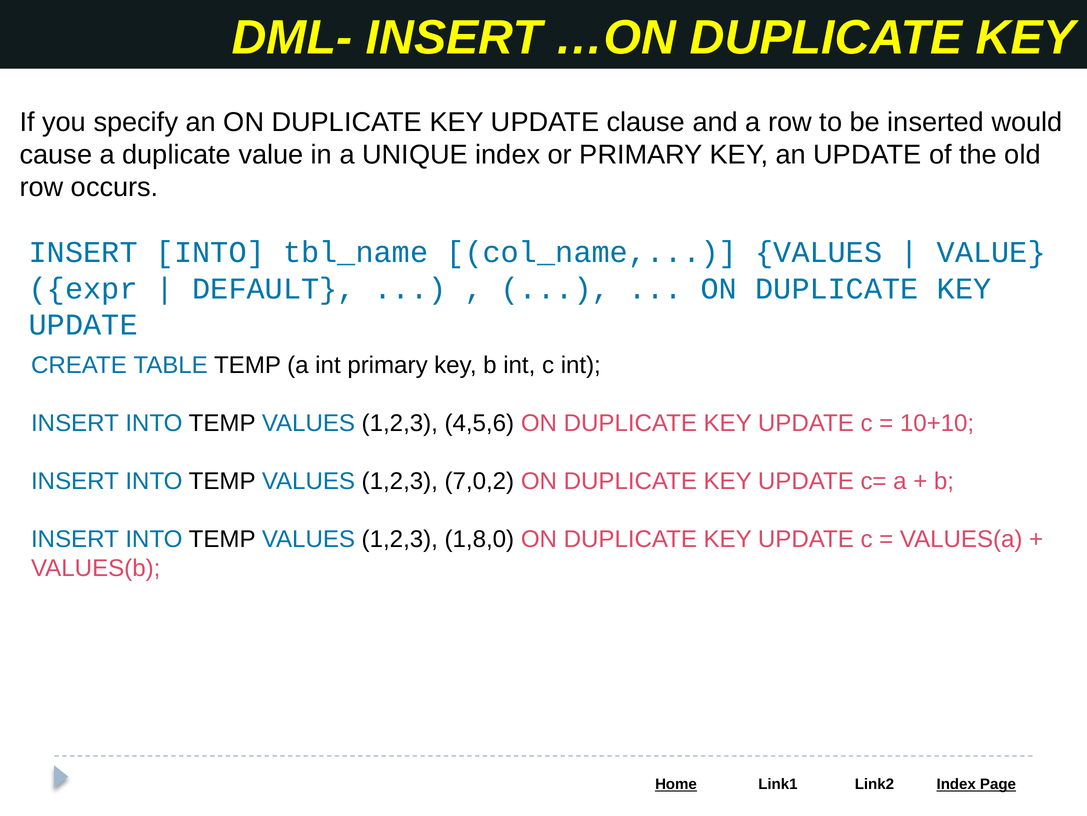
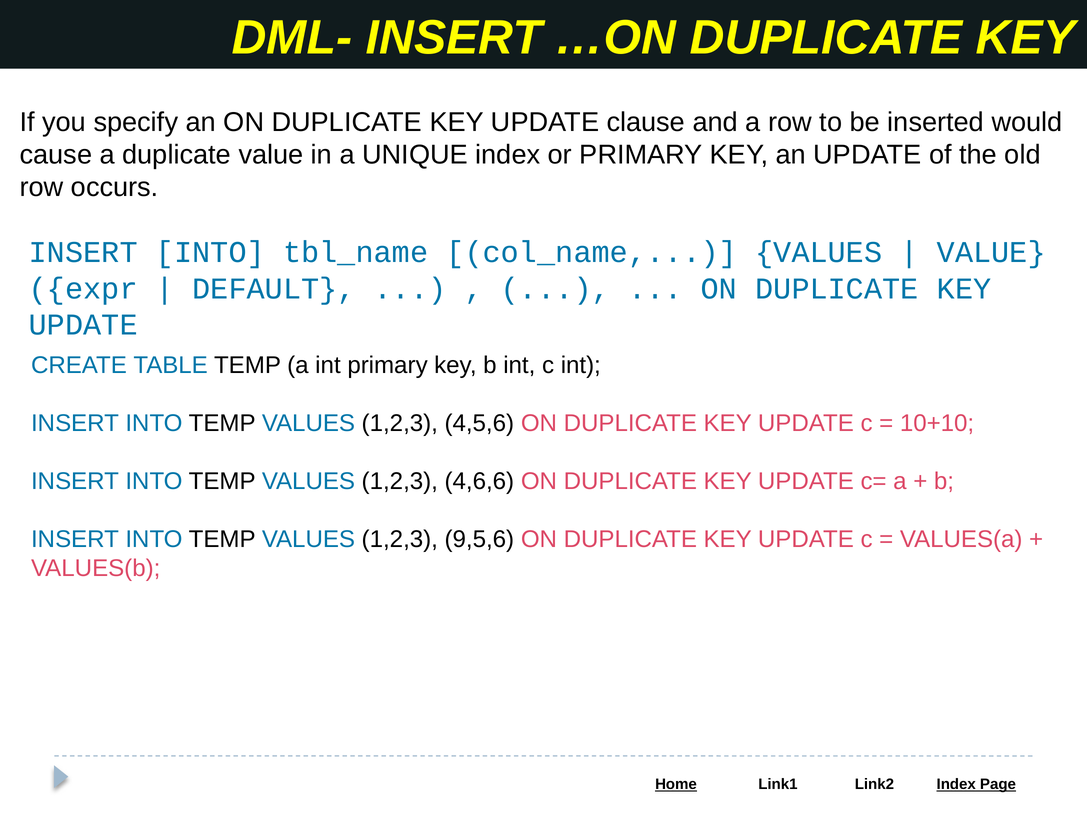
7,0,2: 7,0,2 -> 4,6,6 (479, 481)
1,8,0: 1,8,0 -> 9,5,6 (479, 539)
